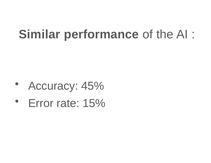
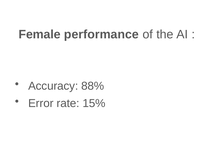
Similar: Similar -> Female (40, 34)
45%: 45% -> 88% (93, 86)
